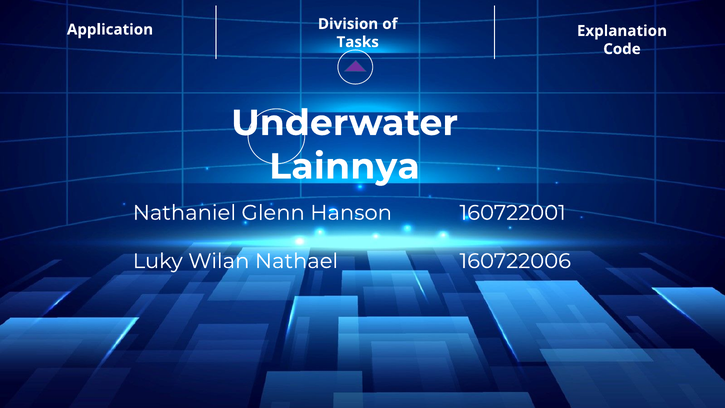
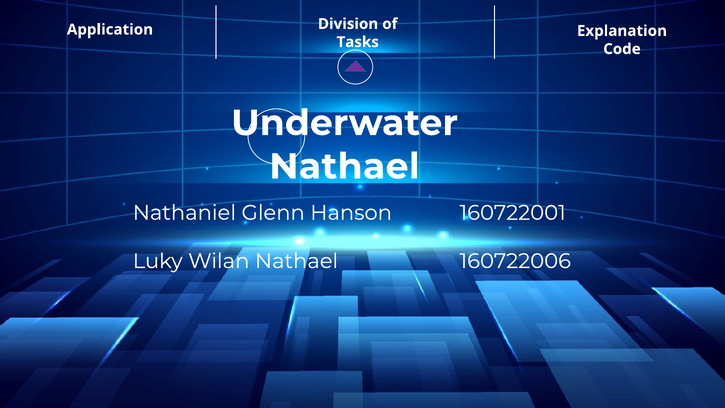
Lainnya: Lainnya -> Nathael (344, 167)
